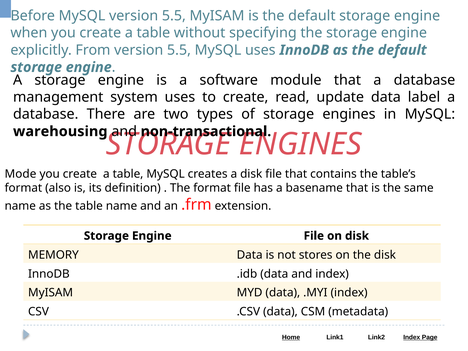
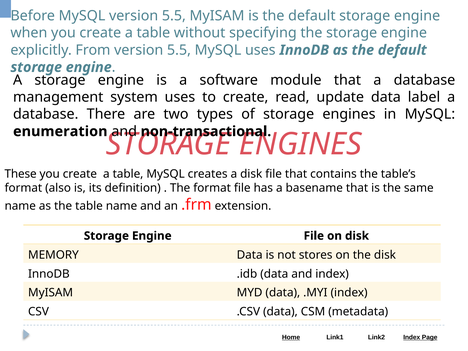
warehousing: warehousing -> enumeration (60, 131)
Mode: Mode -> These (21, 174)
